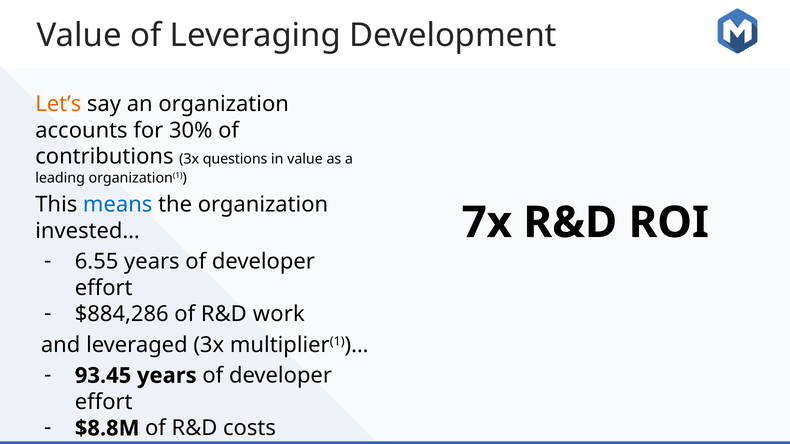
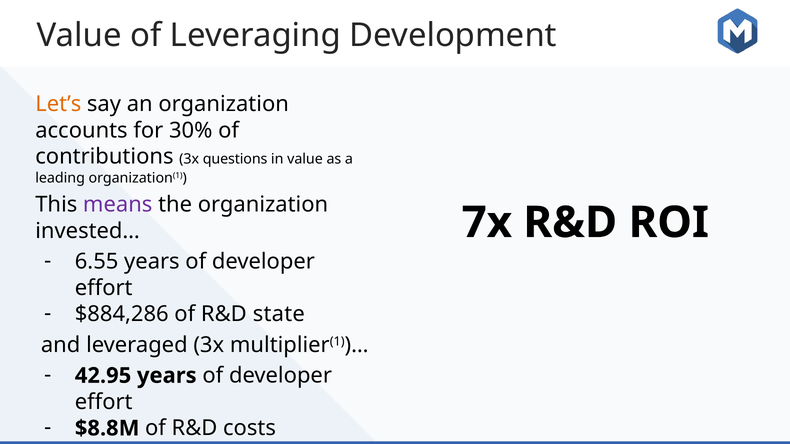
means colour: blue -> purple (118, 205)
work: work -> state (279, 314)
93.45: 93.45 -> 42.95 (103, 376)
